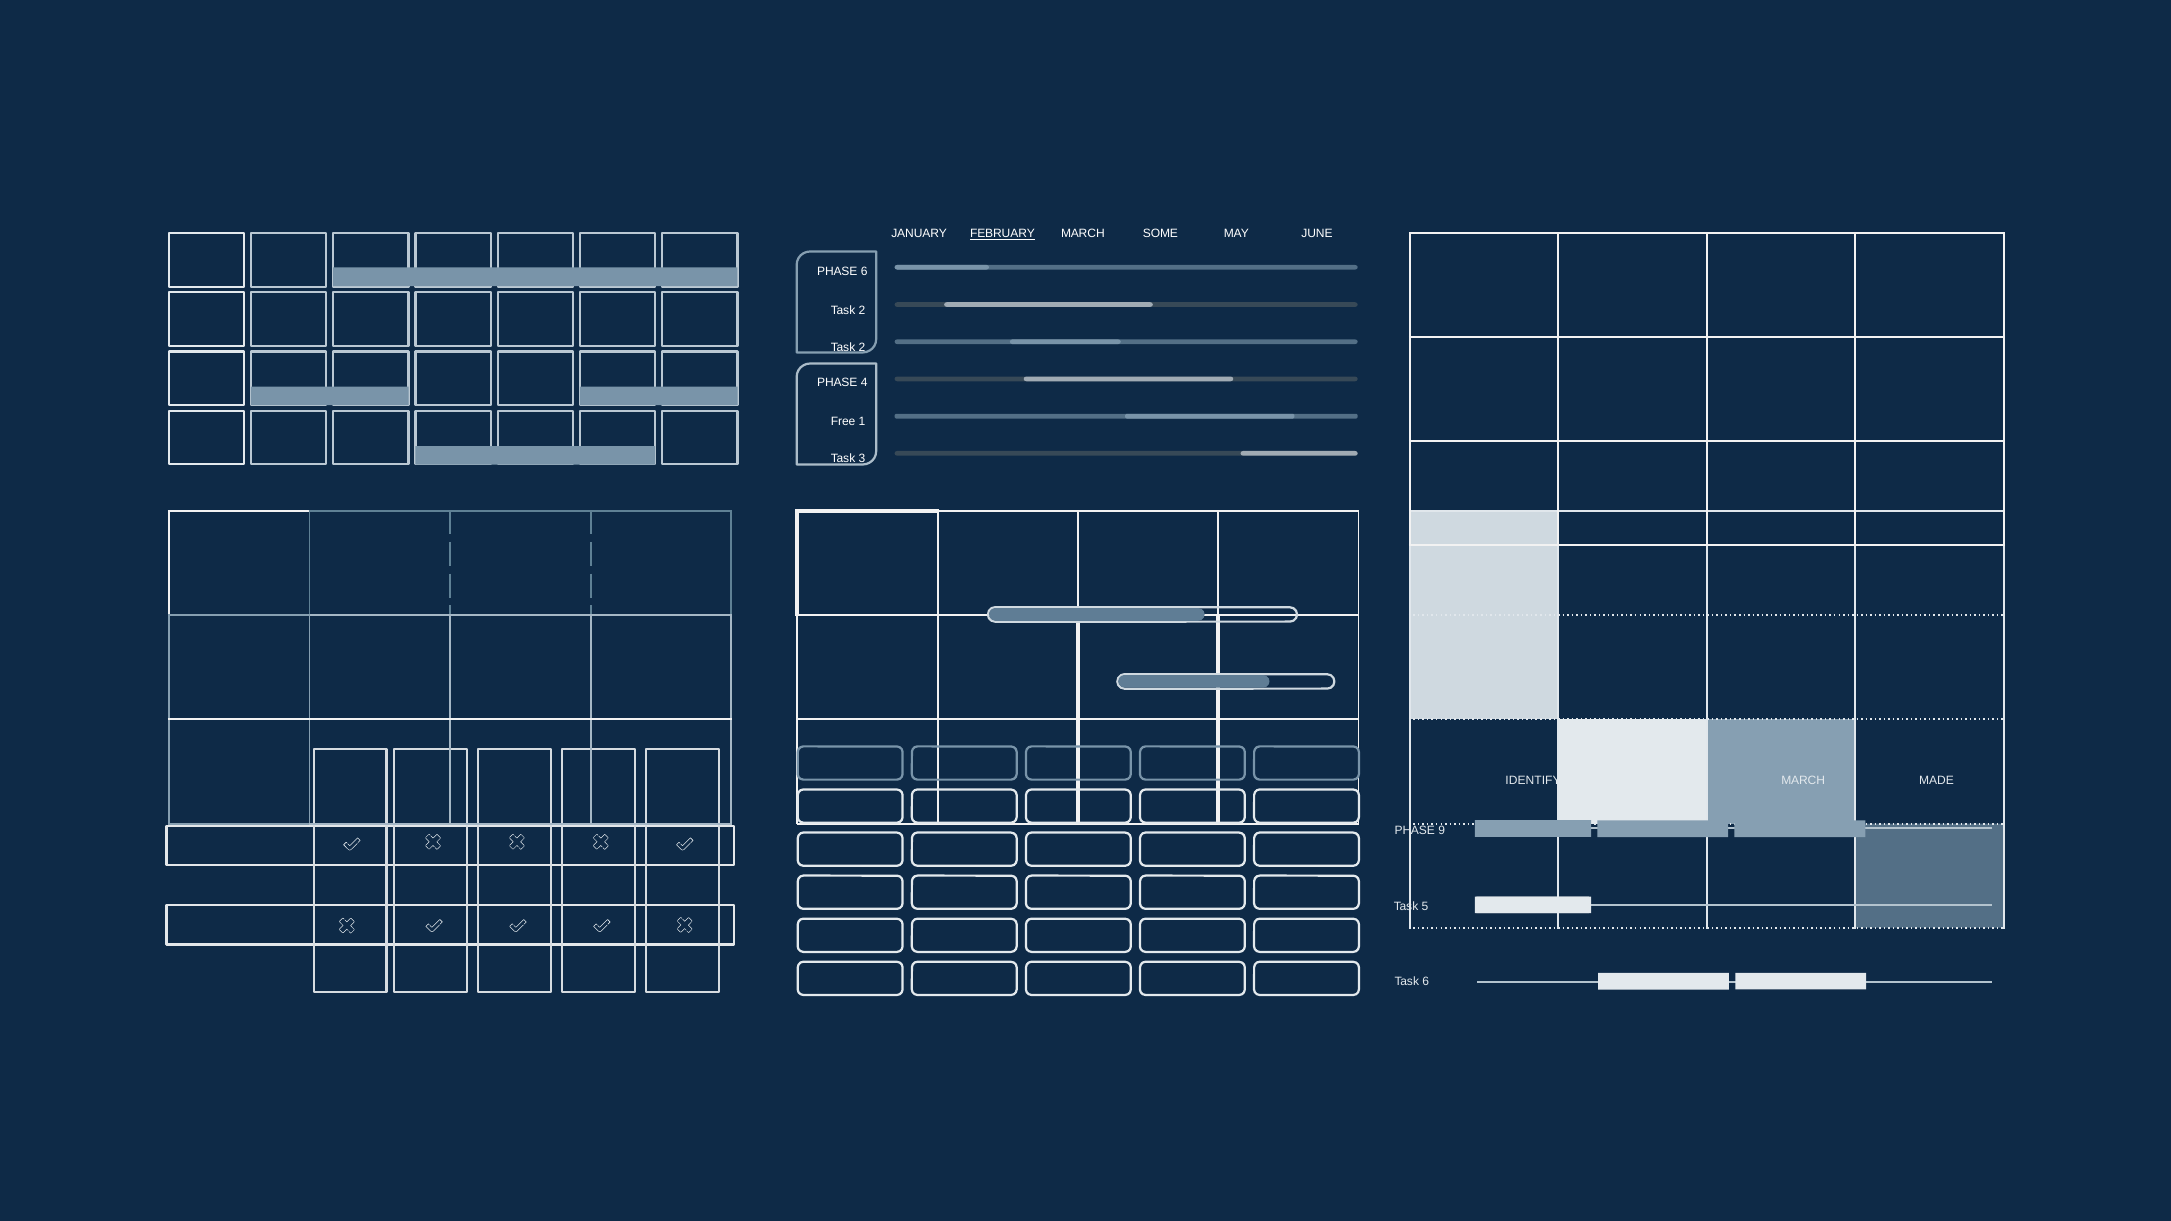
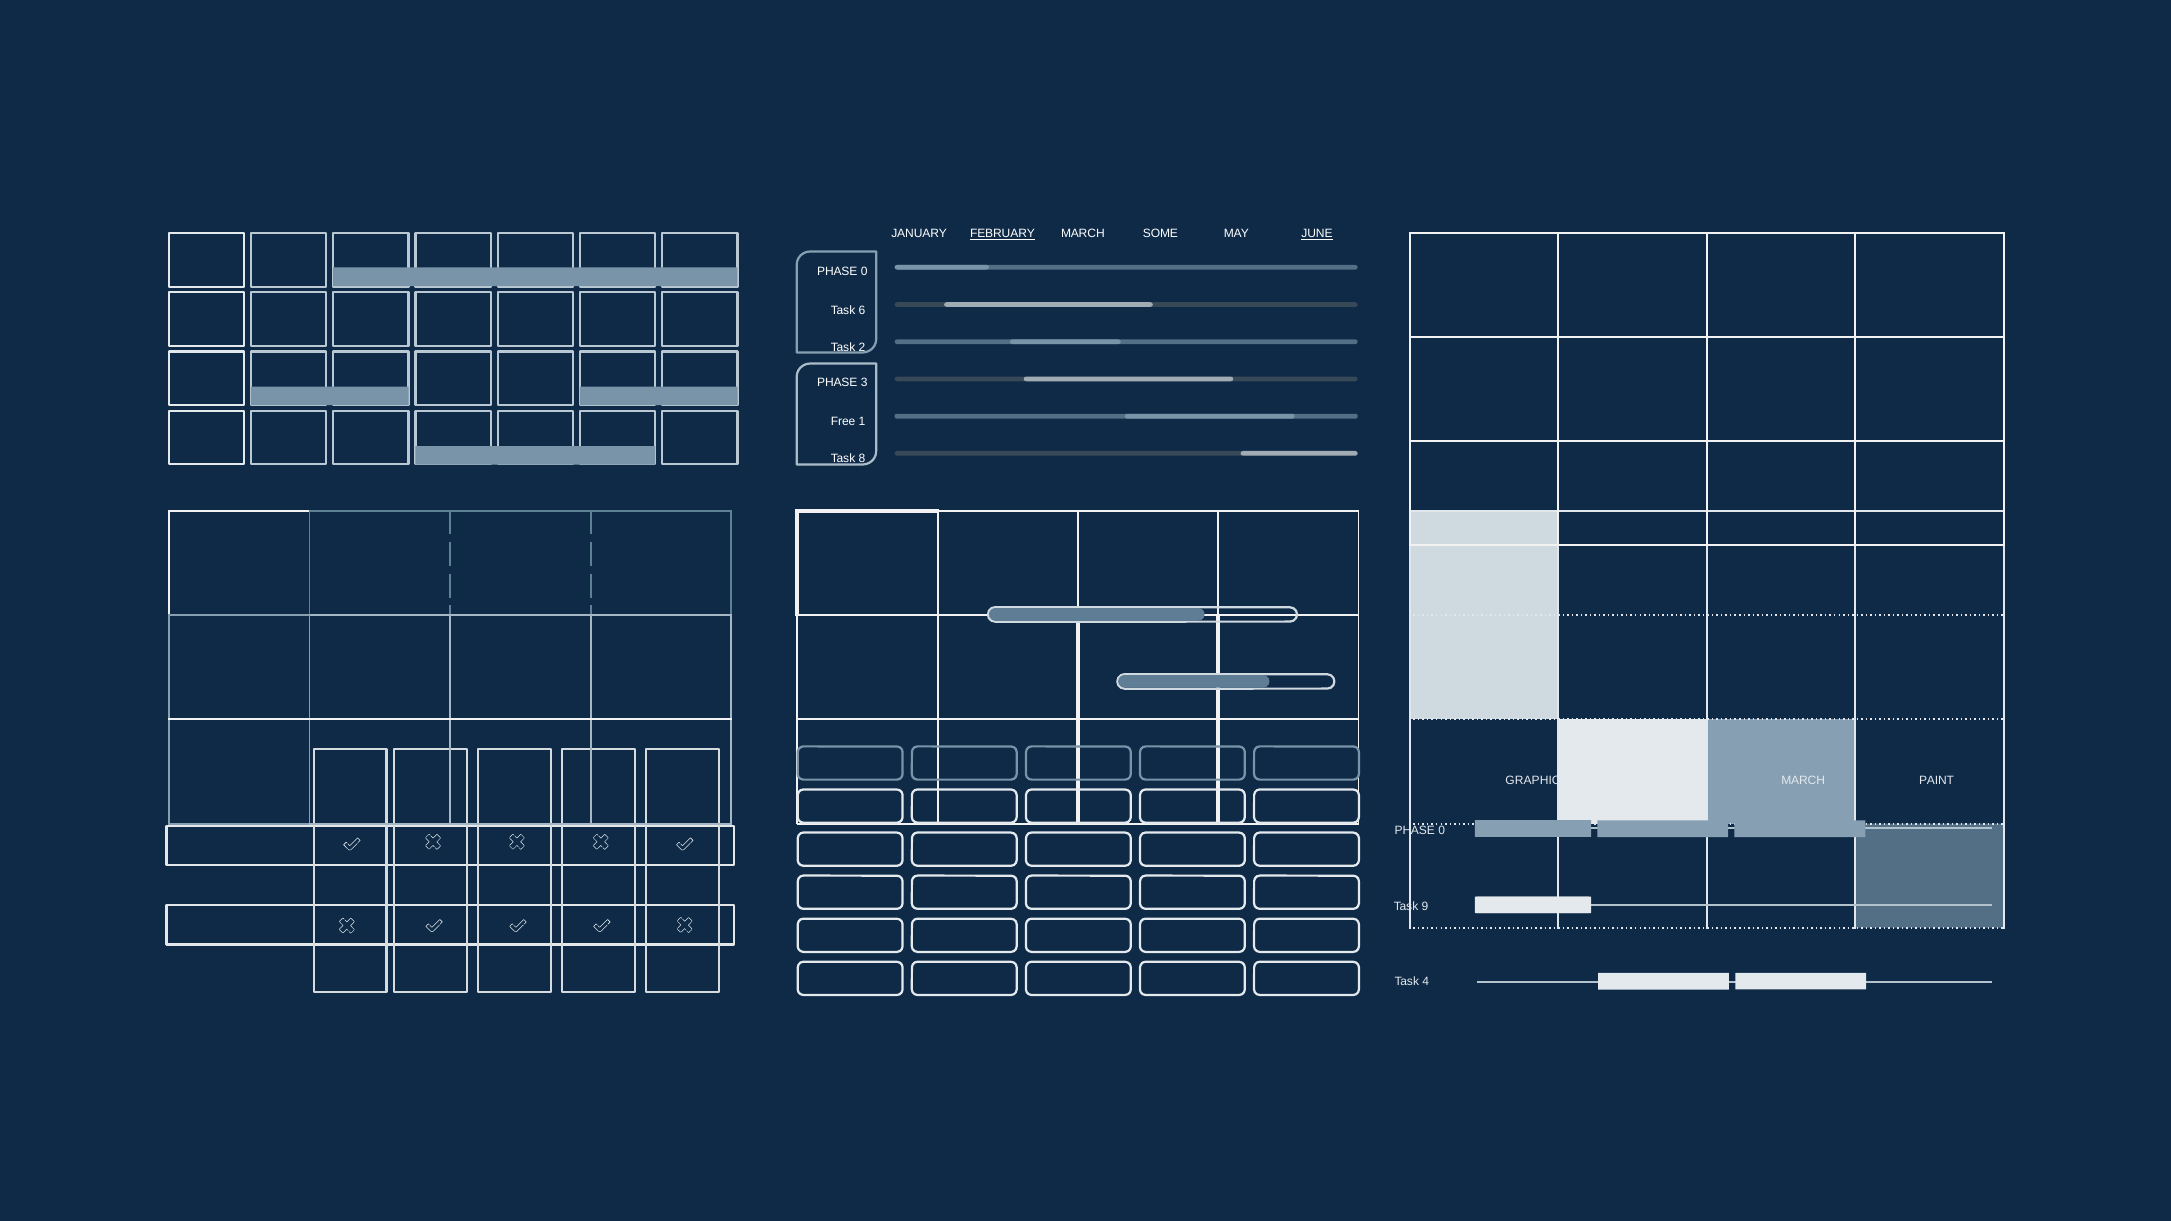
JUNE underline: none -> present (1317, 234)
6: 6 -> 0 (864, 272)
2: 2 -> 6 (862, 310)
4: 4 -> 3 (864, 382)
3: 3 -> 8 (862, 459)
IDENTIFY: IDENTIFY -> GRAPHIC (1533, 781)
MADE: MADE -> PAINT (1937, 781)
9: 9 -> 0 (1442, 831)
5: 5 -> 9 (1425, 907)
Task 6: 6 -> 4 (1426, 982)
